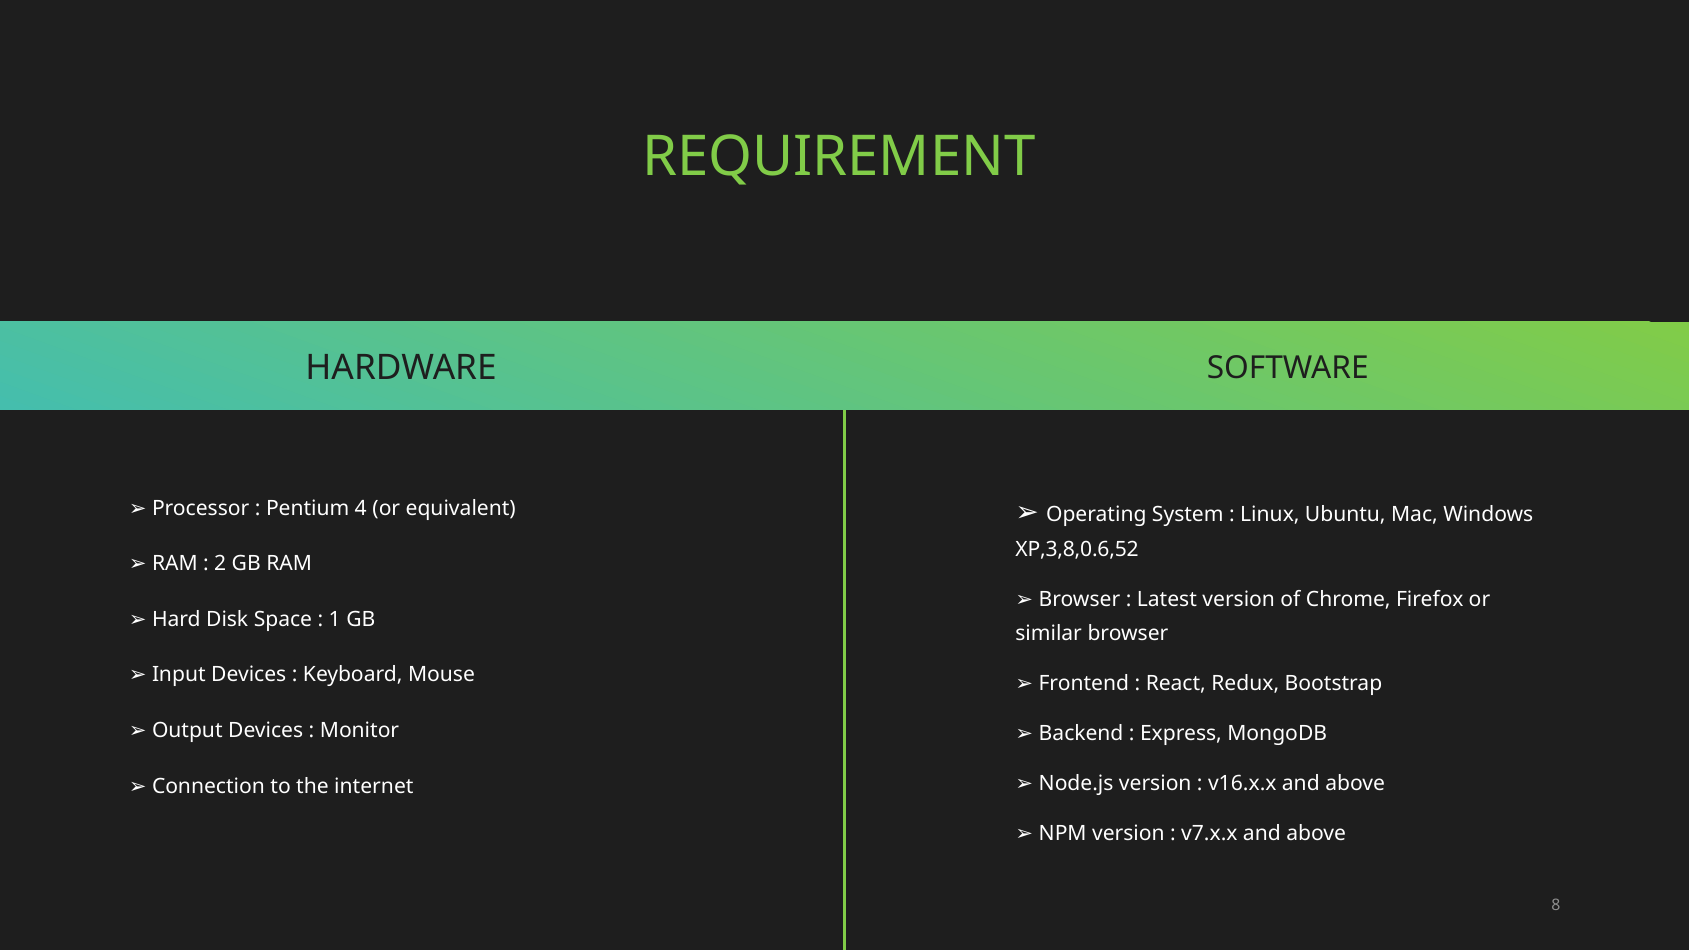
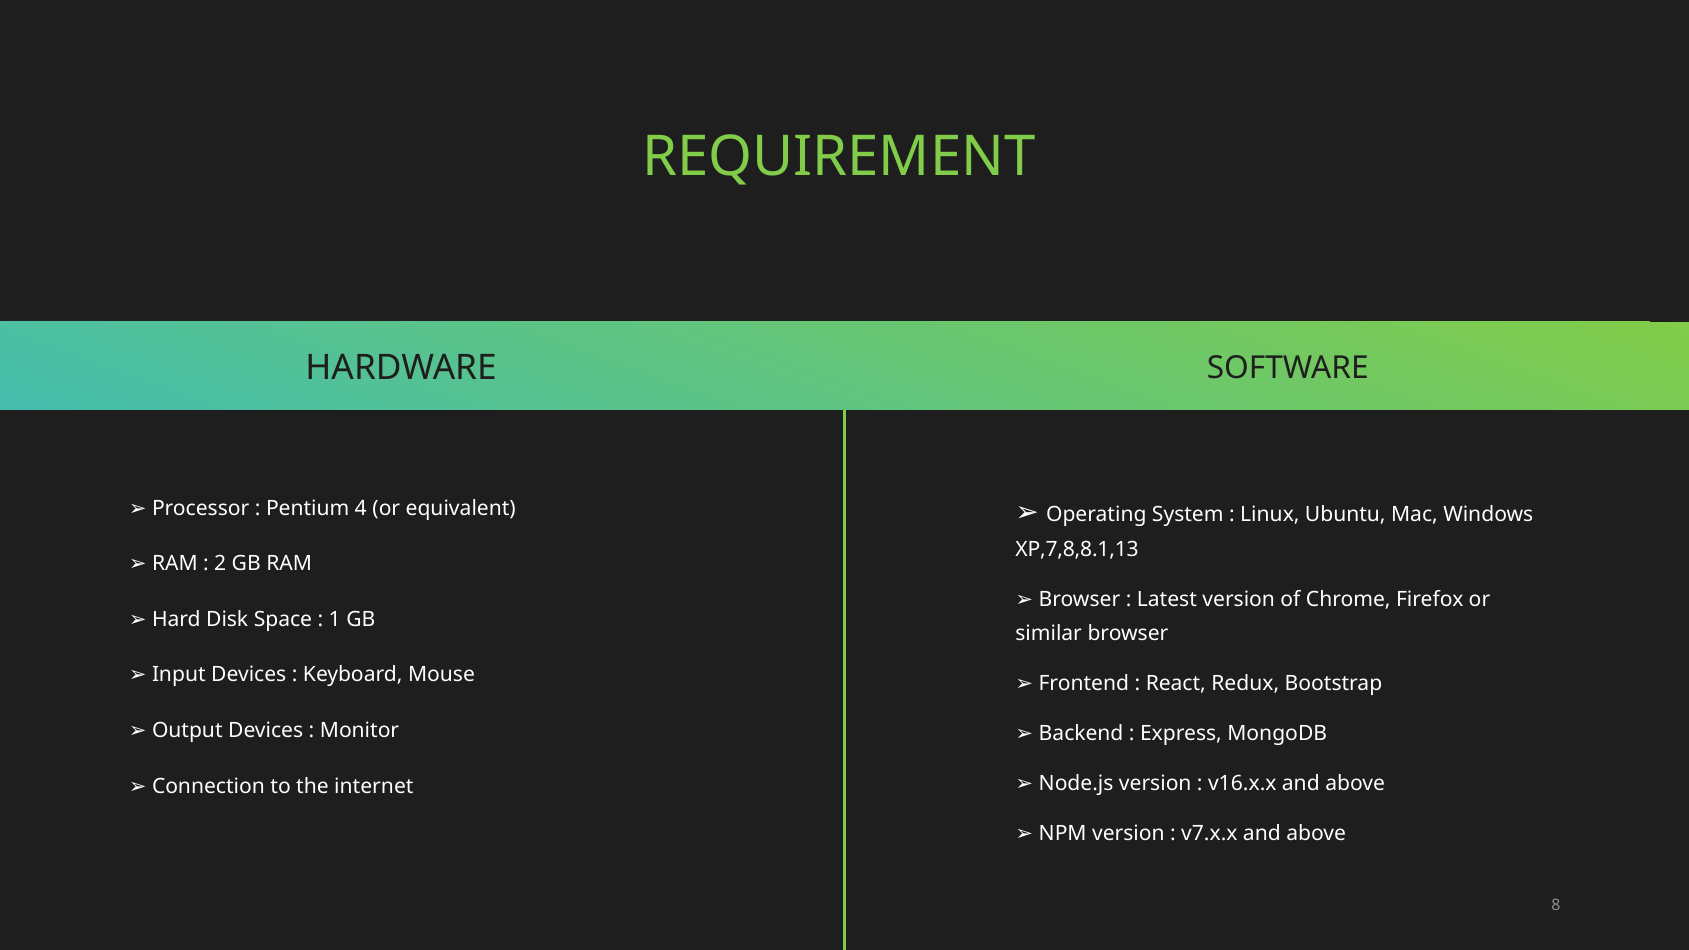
XP,3,8,0.6,52: XP,3,8,0.6,52 -> XP,7,8,8.1,13 (1077, 550)
